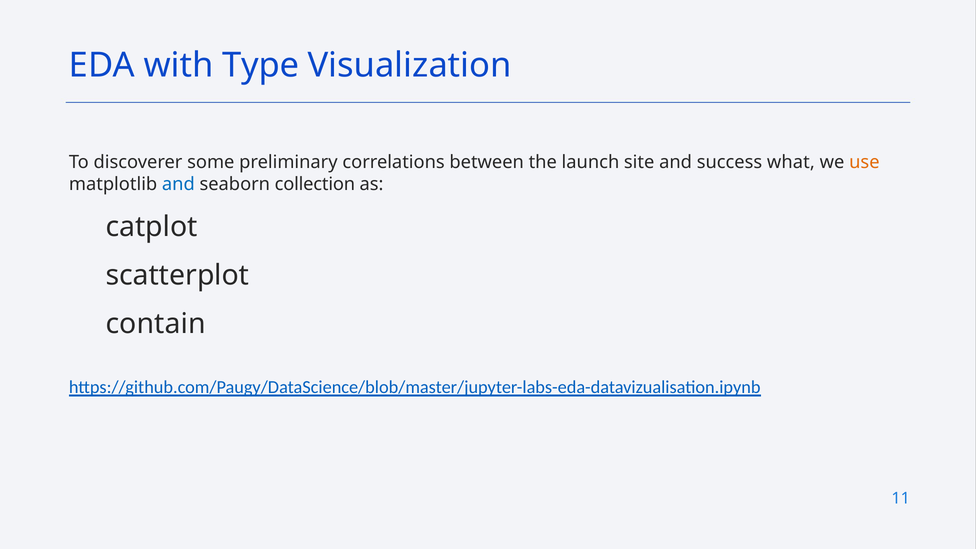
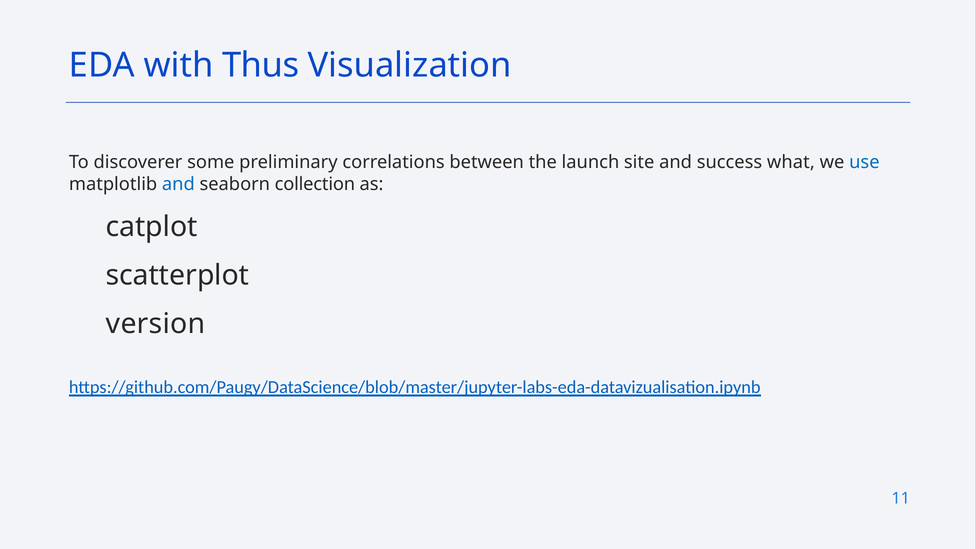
Type: Type -> Thus (261, 65)
use colour: orange -> blue (864, 162)
contain: contain -> version (156, 324)
